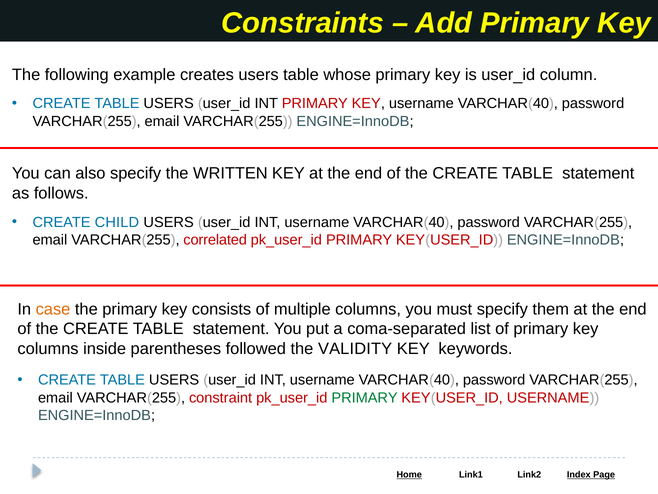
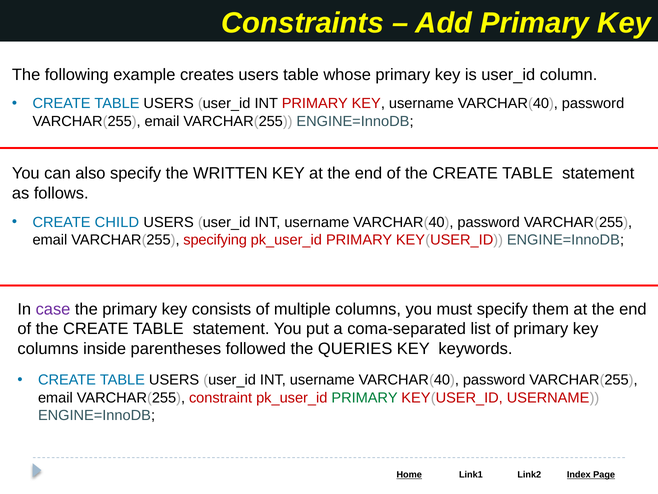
correlated: correlated -> specifying (215, 240)
case colour: orange -> purple (53, 309)
VALIDITY: VALIDITY -> QUERIES (355, 348)
